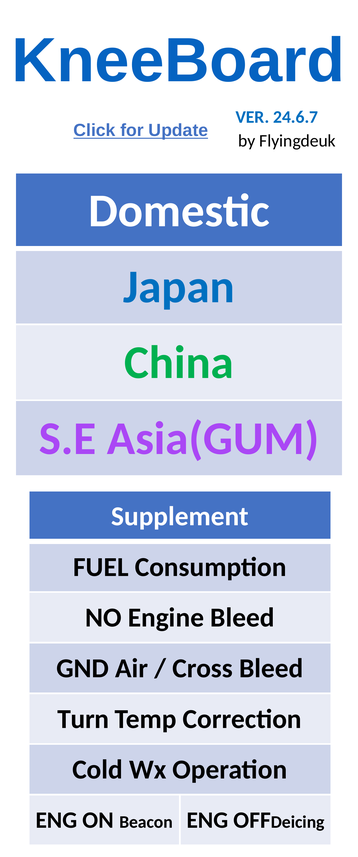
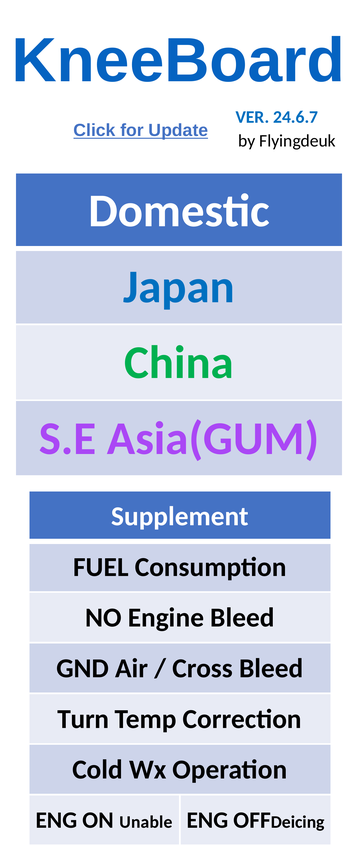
Beacon: Beacon -> Unable (146, 822)
